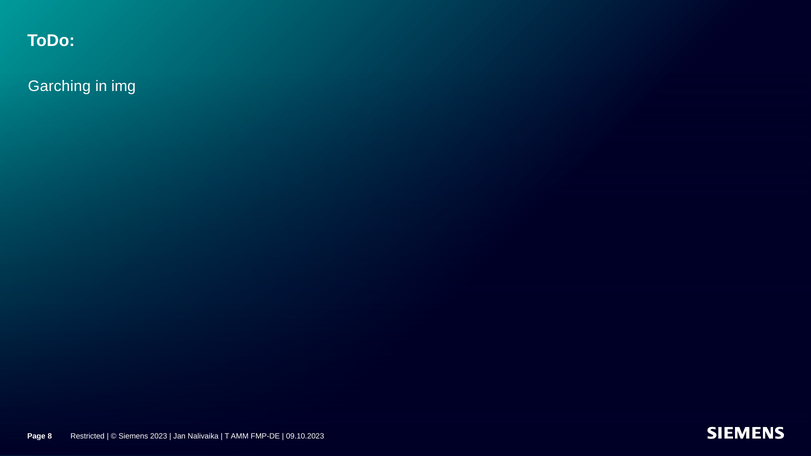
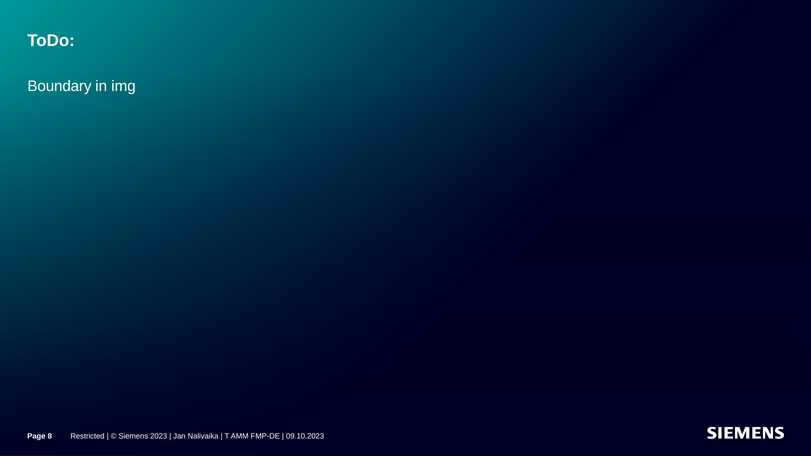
Garching: Garching -> Boundary (59, 86)
